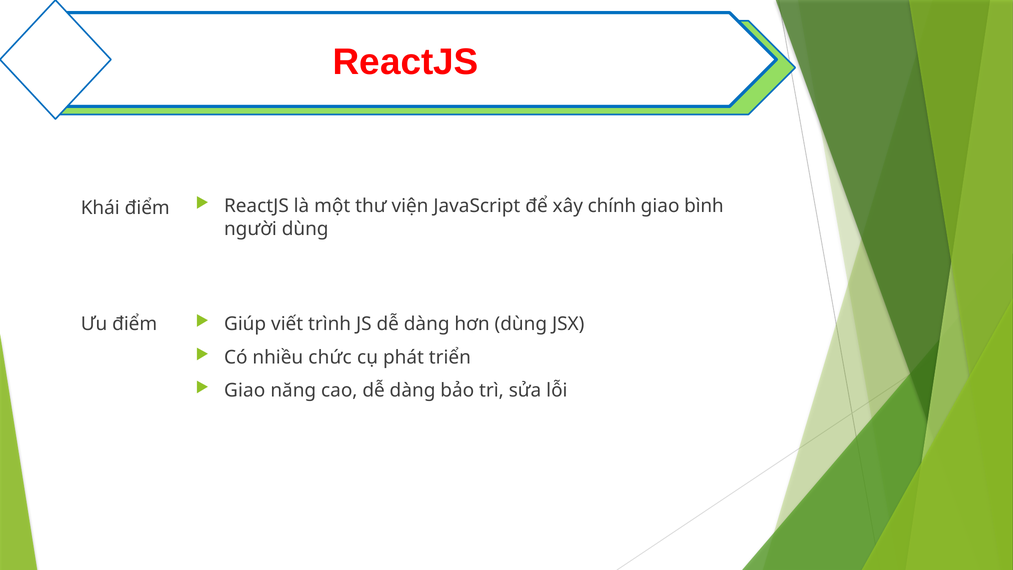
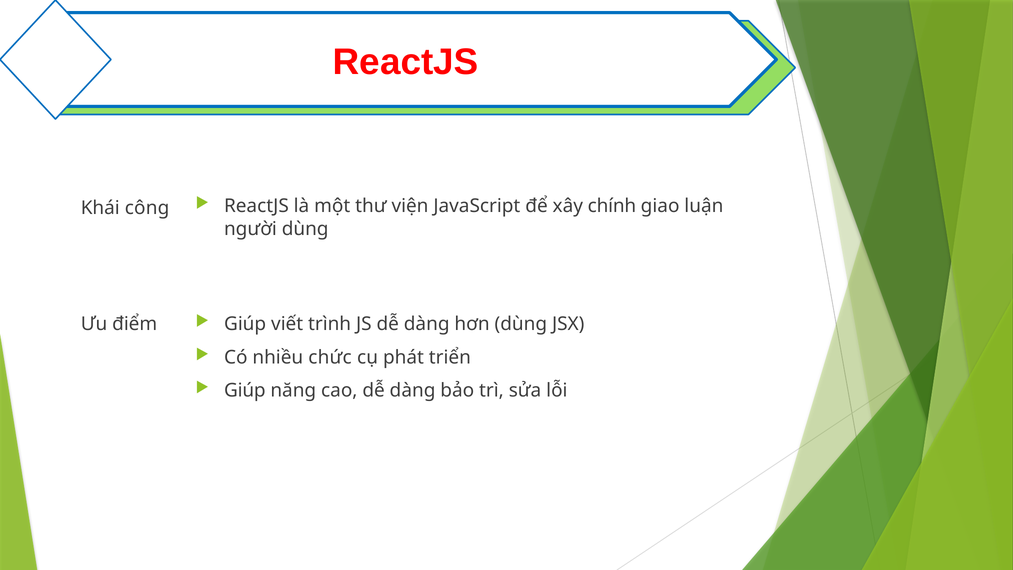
bình: bình -> luận (704, 206)
Khái điểm: điểm -> công (147, 208)
Giao: Giao -> Giúp (245, 391)
